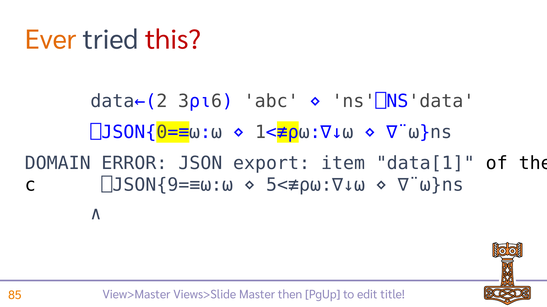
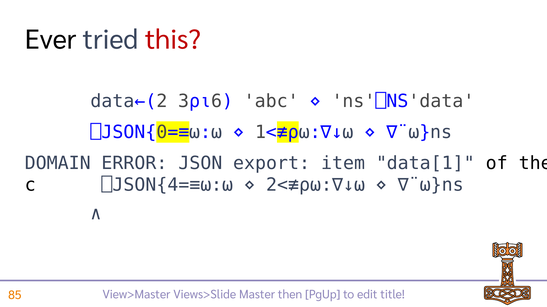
Ever colour: orange -> black (51, 40)
⎕JSON{9=≡⍵:⍵: ⎕JSON{9=≡⍵:⍵ -> ⎕JSON{4=≡⍵:⍵ (167, 185)
5<≢⍴⍵:∇↓⍵: 5<≢⍴⍵:∇↓⍵ -> 2<≢⍴⍵:∇↓⍵ (316, 185)
